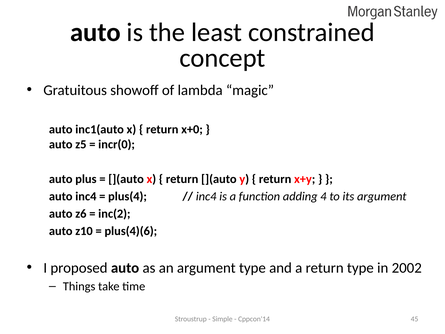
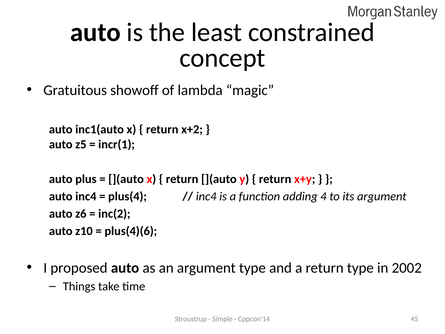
x+0: x+0 -> x+2 (192, 129)
incr(0: incr(0 -> incr(1 (117, 144)
